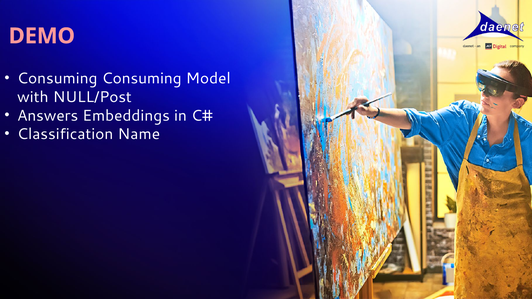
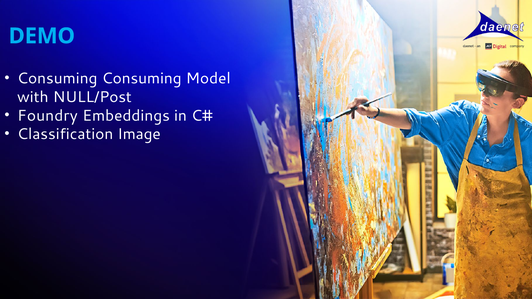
DEMO colour: pink -> light blue (42, 36)
Answers: Answers -> Foundry (47, 116)
Name: Name -> Image (139, 134)
